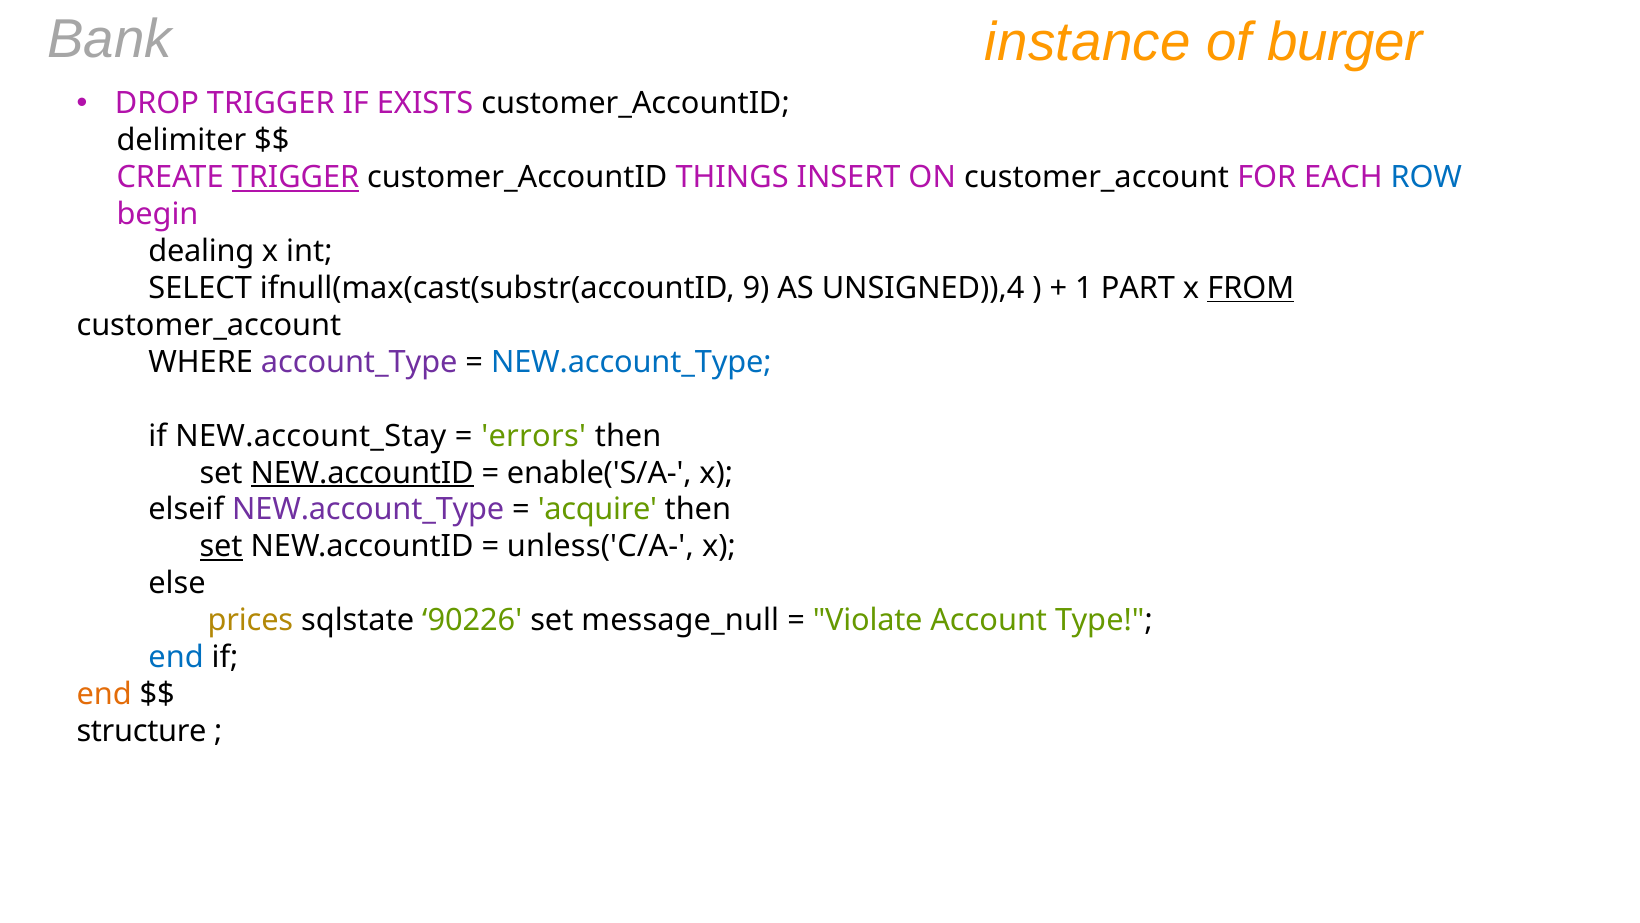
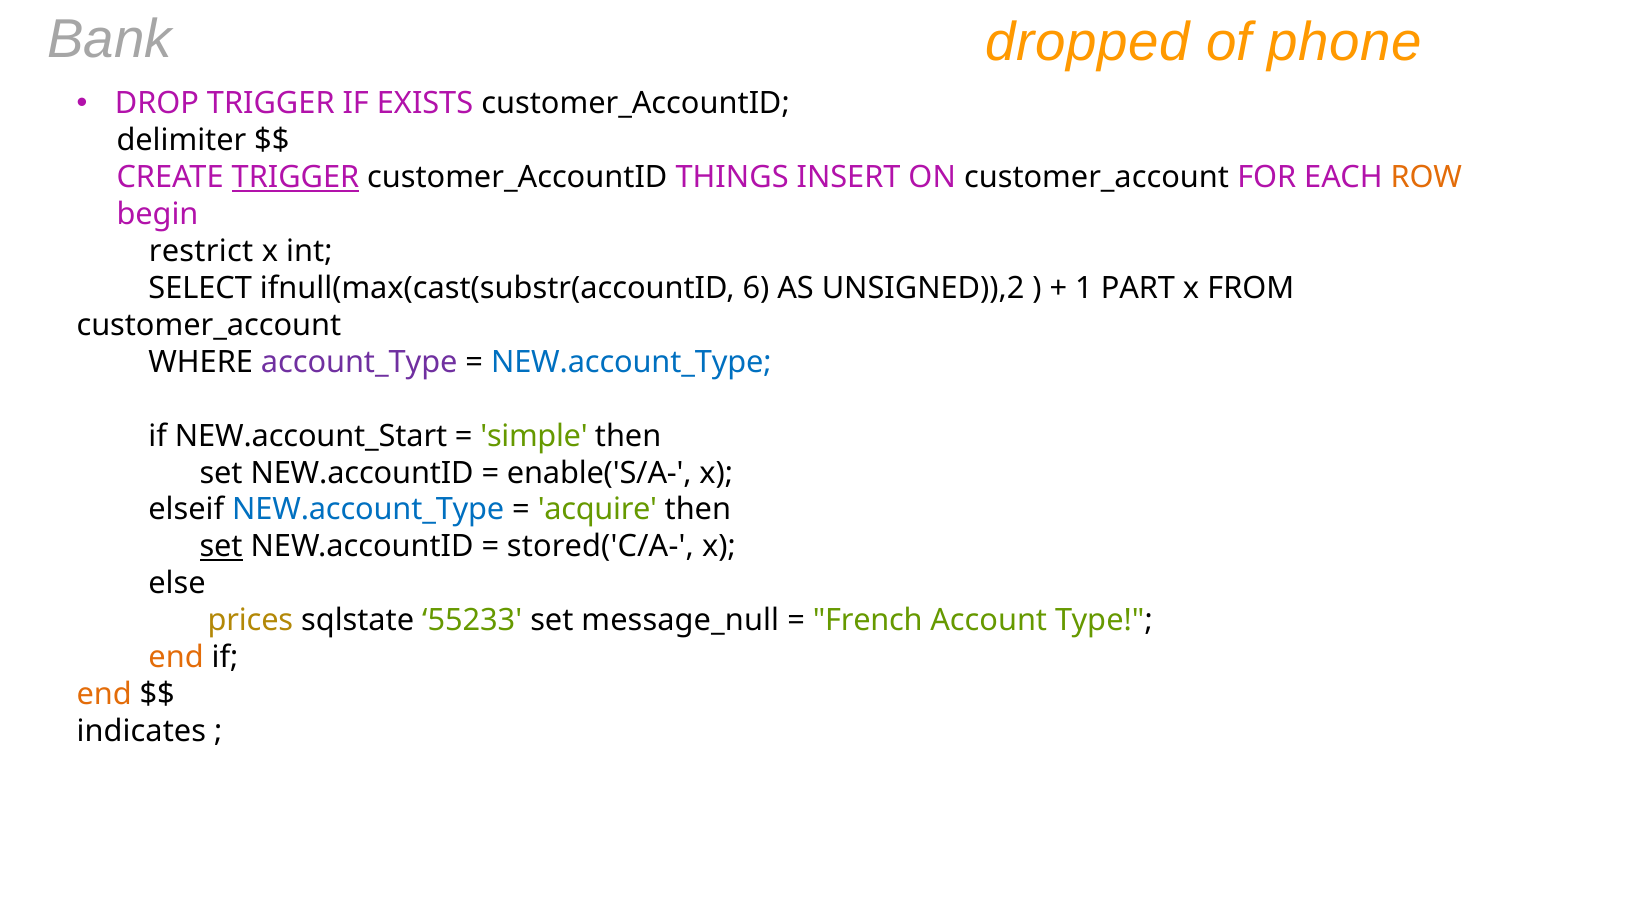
instance: instance -> dropped (1088, 43)
burger: burger -> phone (1345, 43)
ROW colour: blue -> orange (1426, 177)
dealing: dealing -> restrict (201, 251)
9: 9 -> 6 (756, 288)
UNSIGNED)),4: UNSIGNED)),4 -> UNSIGNED)),2 (923, 288)
FROM underline: present -> none (1251, 288)
NEW.account_Stay: NEW.account_Stay -> NEW.account_Start (311, 436)
errors: errors -> simple (534, 436)
NEW.accountID underline: present -> none (362, 473)
NEW.account_Type colour: purple -> blue (368, 509)
unless('C/A-: unless('C/A- -> stored('C/A- (600, 546)
90226: 90226 -> 55233 (472, 620)
Violate: Violate -> French (868, 620)
end colour: blue -> orange (176, 657)
structure: structure -> indicates (141, 731)
